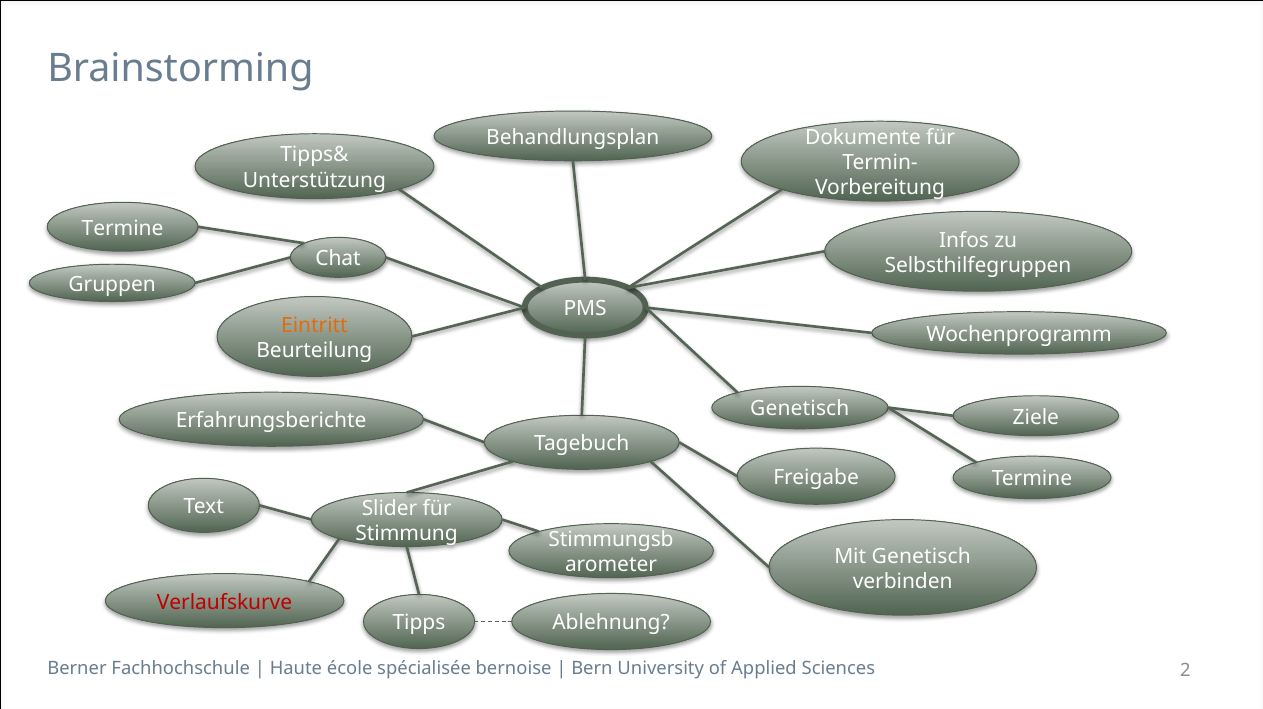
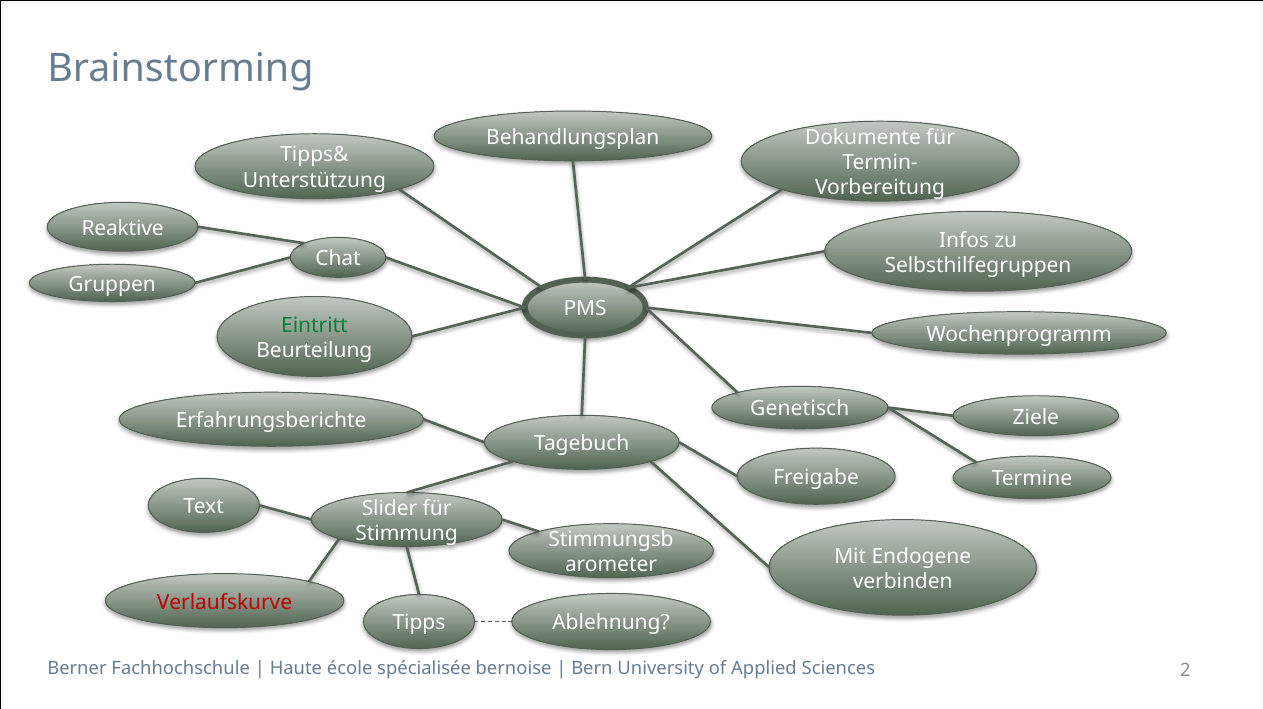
Termine: Termine -> Reaktive (123, 228)
Eintritt colour: orange -> green (314, 326)
Mit Genetisch: Genetisch -> Endogene (921, 557)
